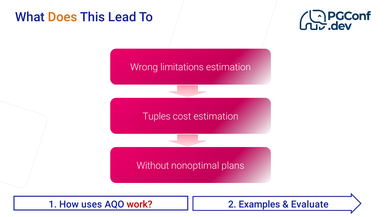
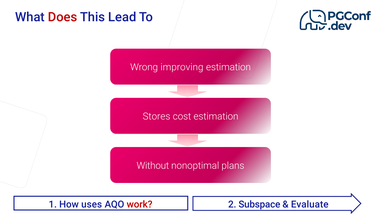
Does colour: orange -> red (63, 17)
limitations: limitations -> improving (182, 67)
Tuples: Tuples -> Stores (157, 117)
Examples: Examples -> Subspace (259, 205)
